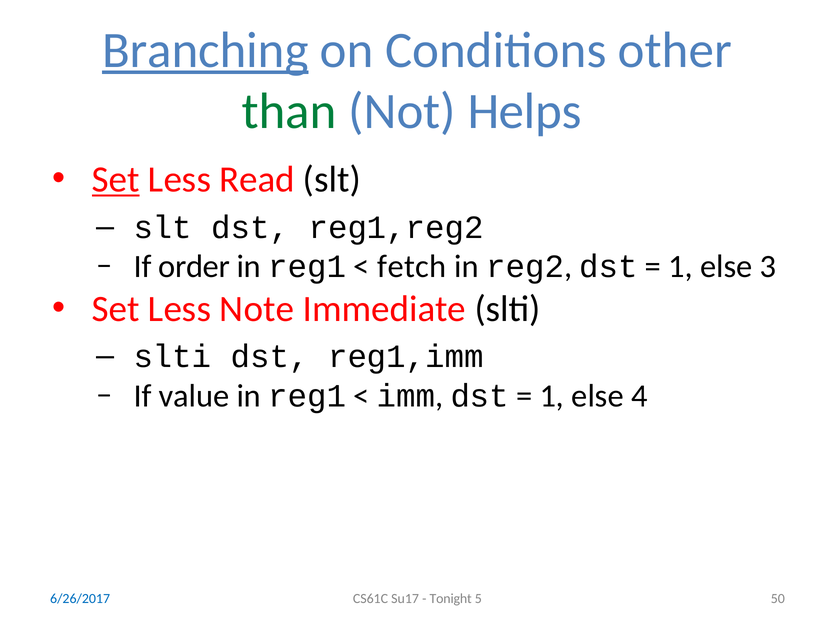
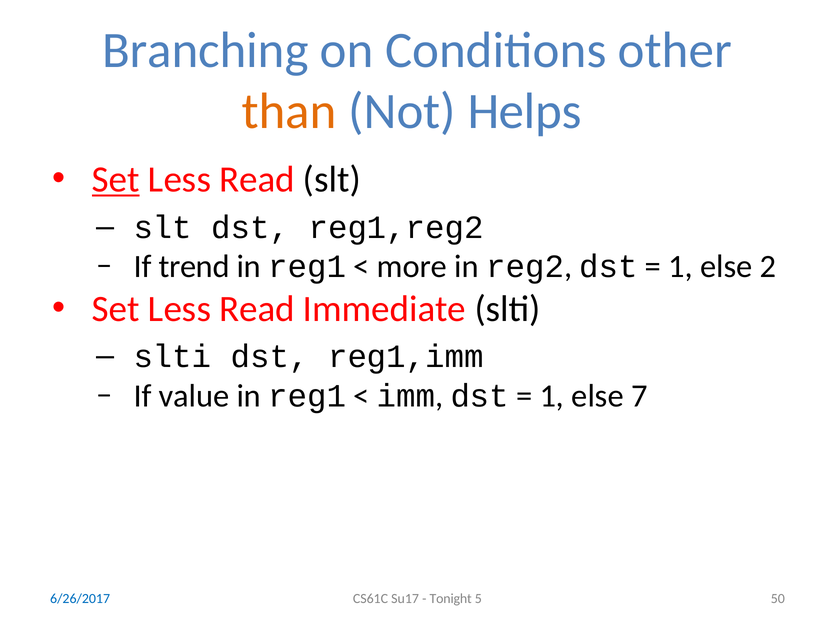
Branching underline: present -> none (205, 50)
than colour: green -> orange (289, 111)
order: order -> trend (194, 266)
fetch: fetch -> more (412, 266)
3: 3 -> 2 (768, 266)
Note: Note -> Read (257, 308)
4: 4 -> 7 (639, 395)
